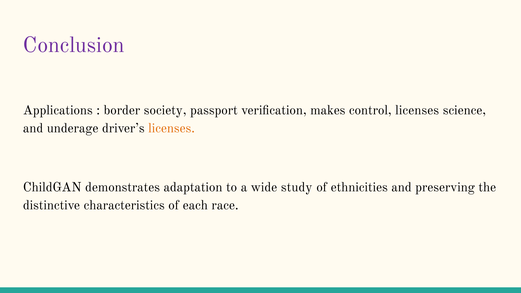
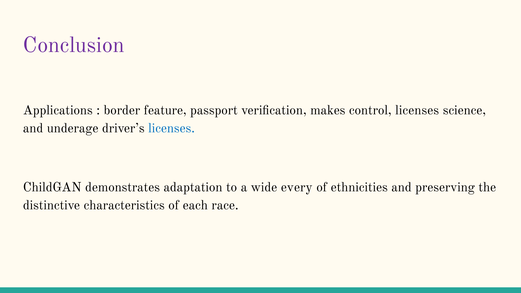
society: society -> feature (165, 110)
licenses colour: orange -> blue (172, 128)
study: study -> every (297, 187)
